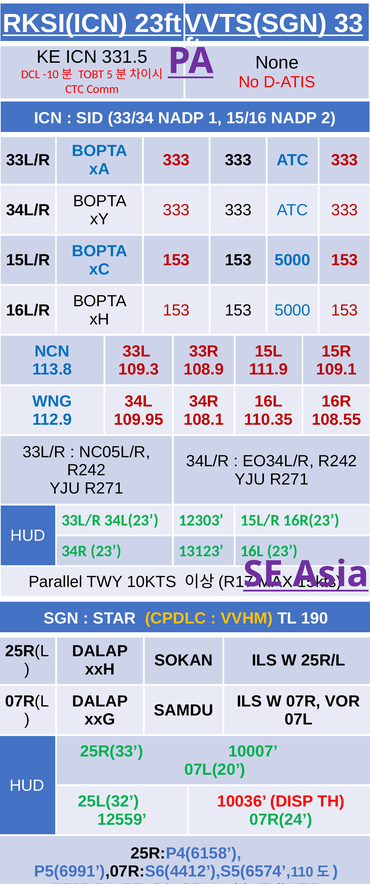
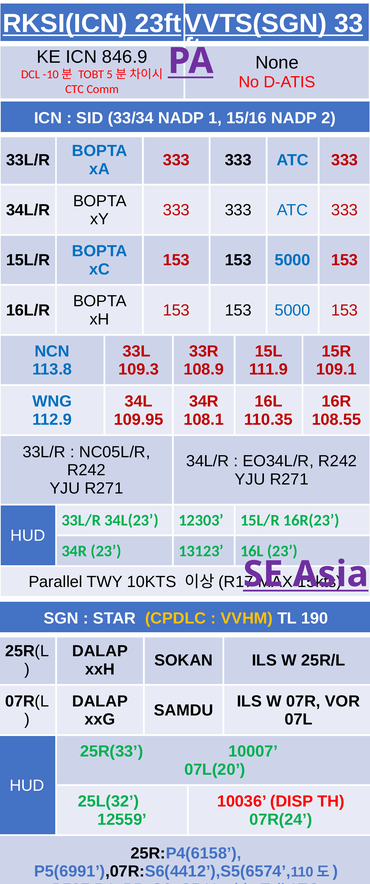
331.5: 331.5 -> 846.9 (125, 57)
